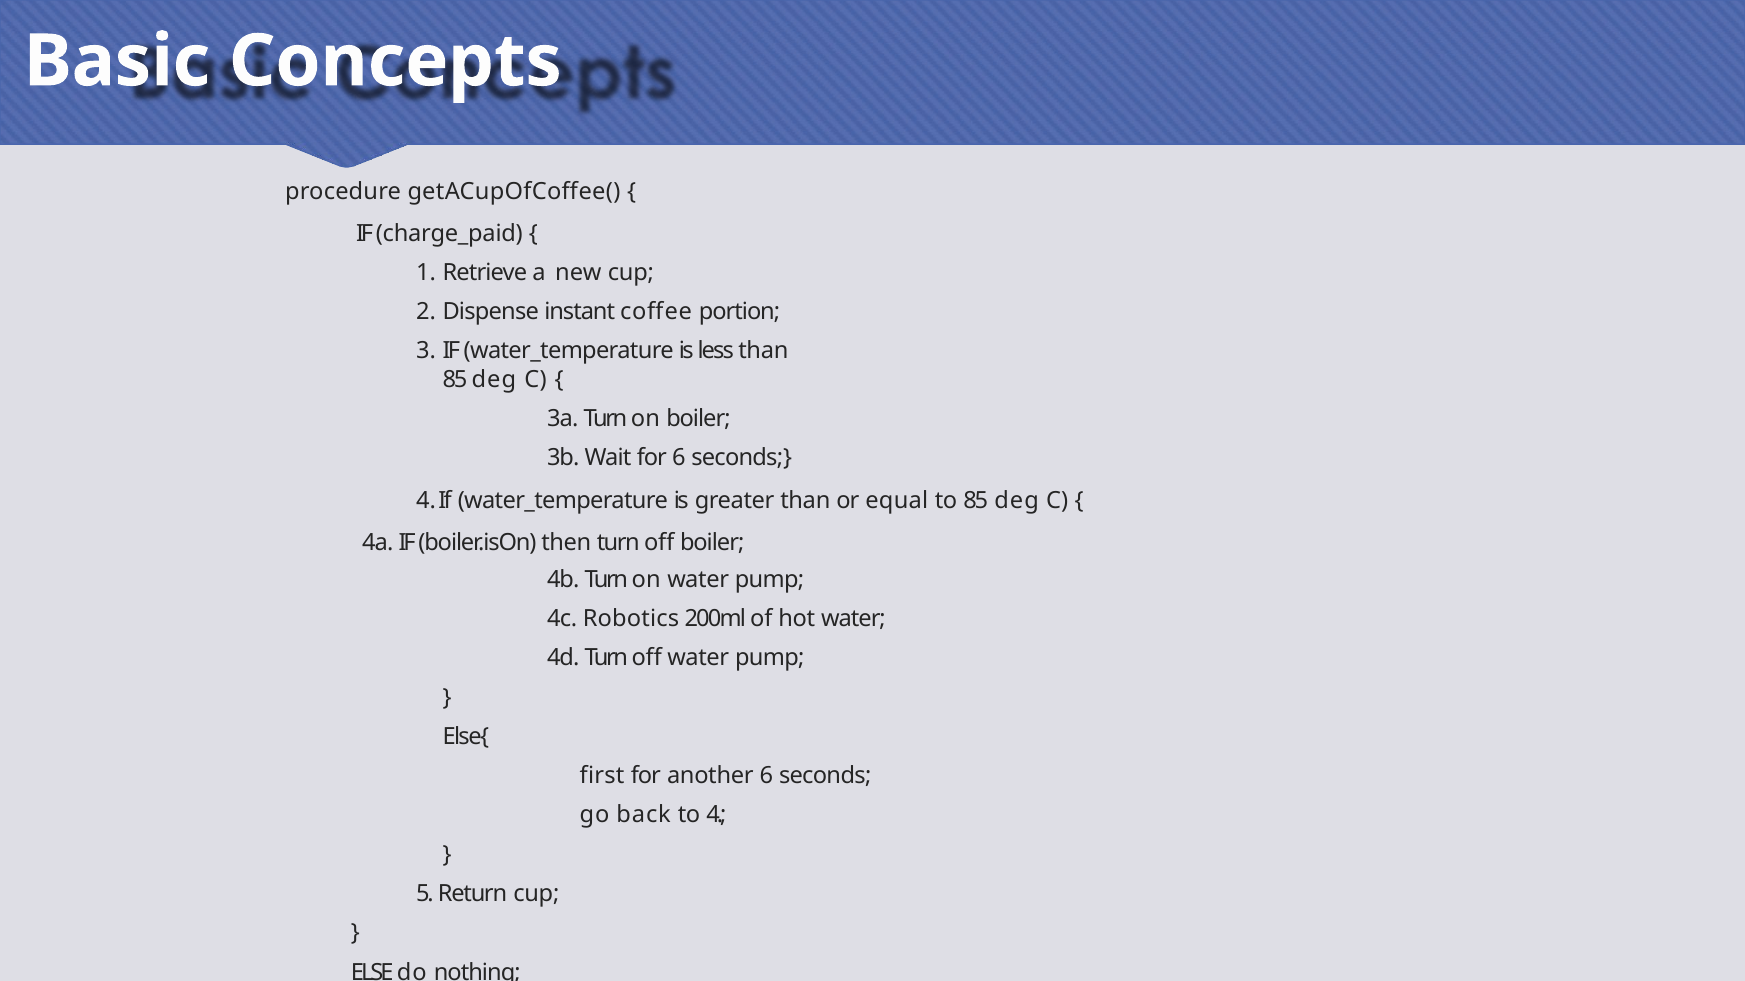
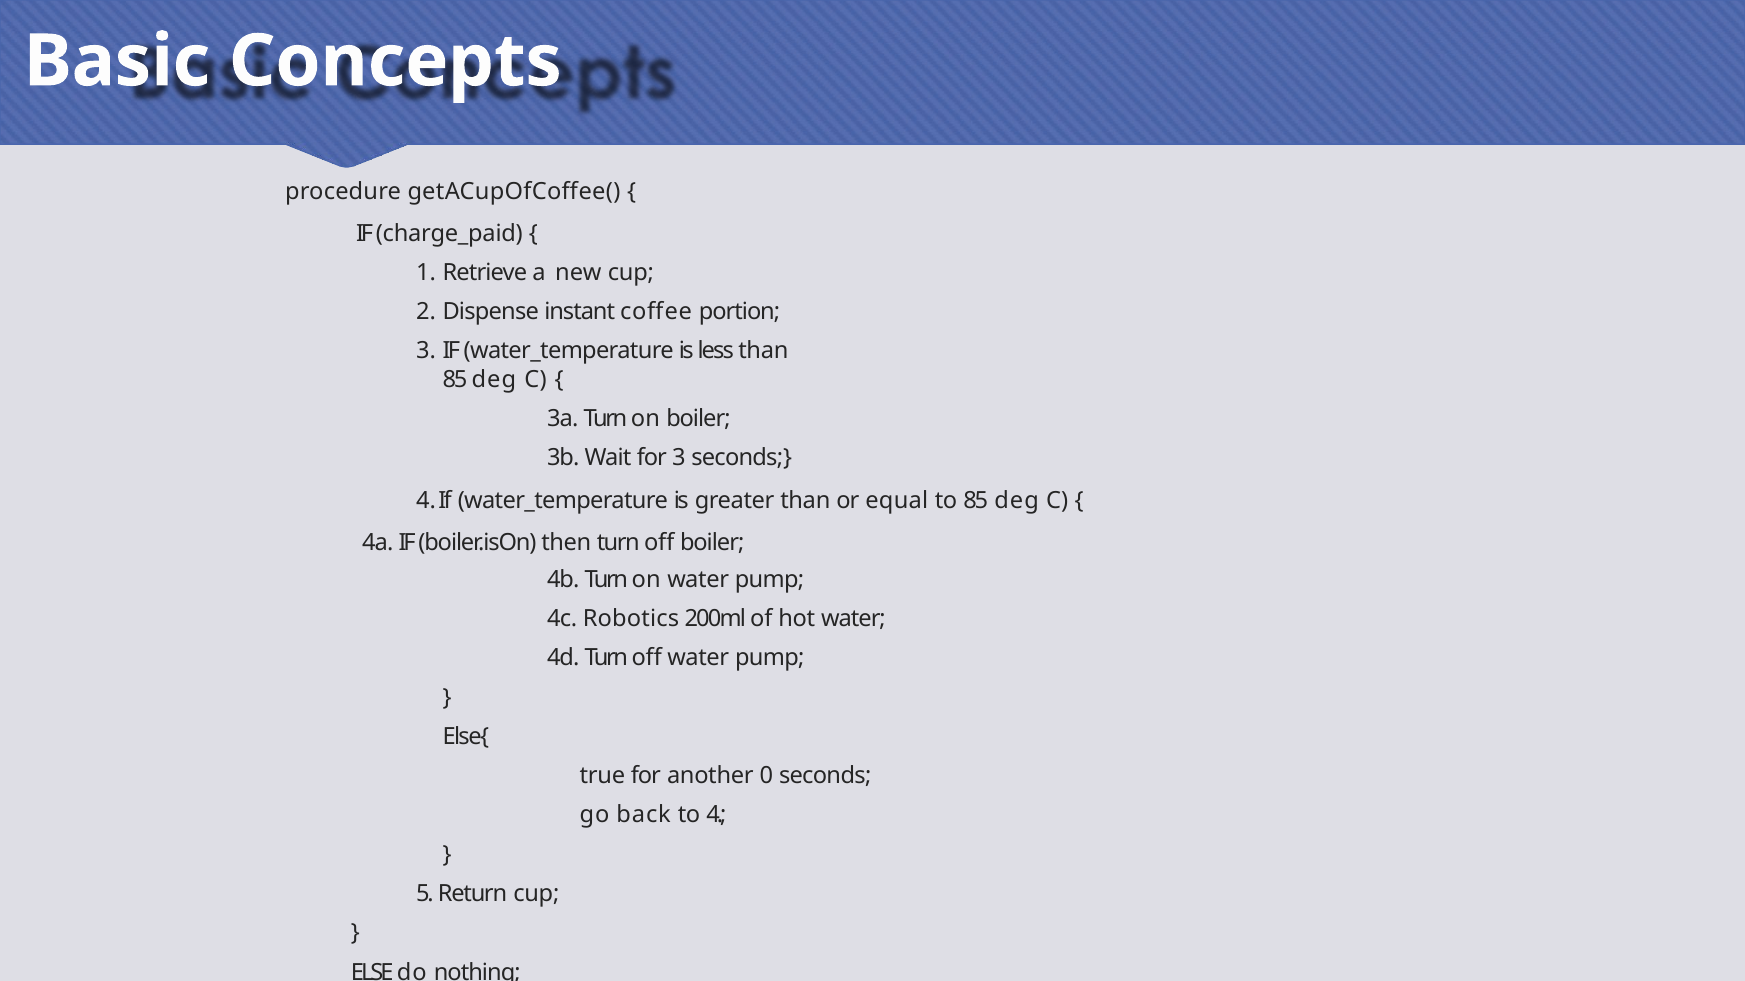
for 6: 6 -> 3 (679, 458)
first: first -> true (602, 776)
another 6: 6 -> 0 (766, 776)
